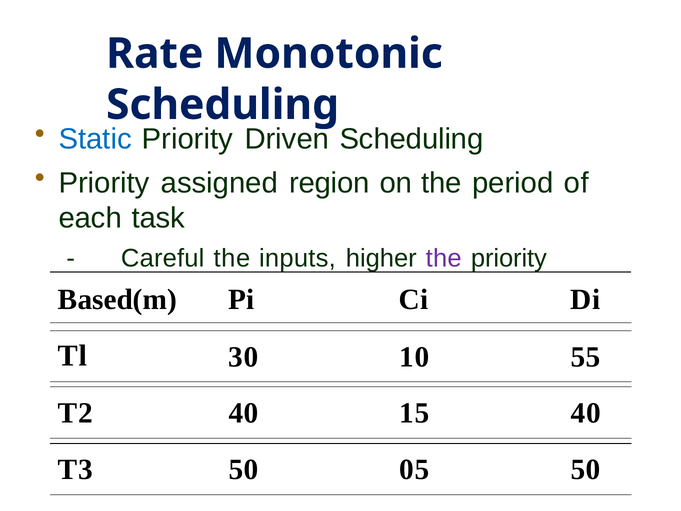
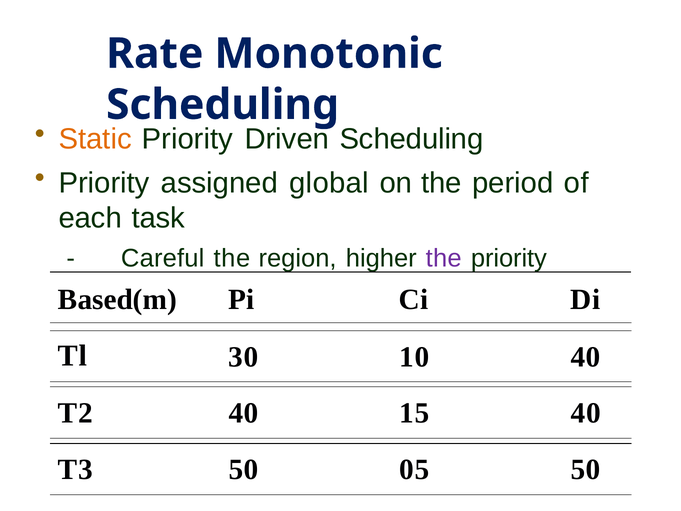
Static colour: blue -> orange (95, 139)
region: region -> global (329, 183)
inputs: inputs -> region (298, 258)
10 55: 55 -> 40 (585, 357)
